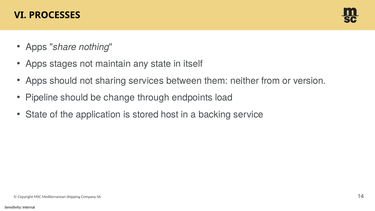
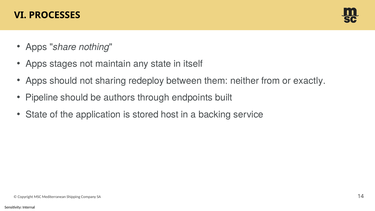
services: services -> redeploy (146, 81)
version: version -> exactly (309, 81)
change: change -> authors (119, 98)
load: load -> built (224, 98)
